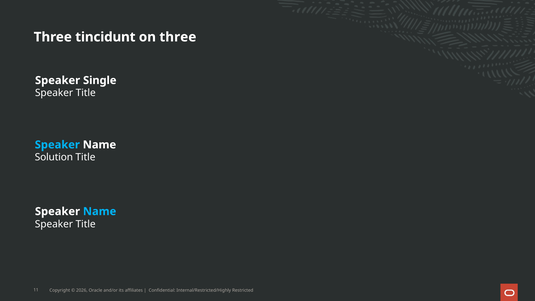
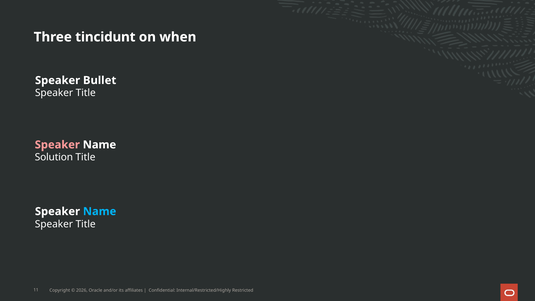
on three: three -> when (178, 37)
Single: Single -> Bullet (100, 80)
Speaker colour: light blue -> pink (57, 145)
